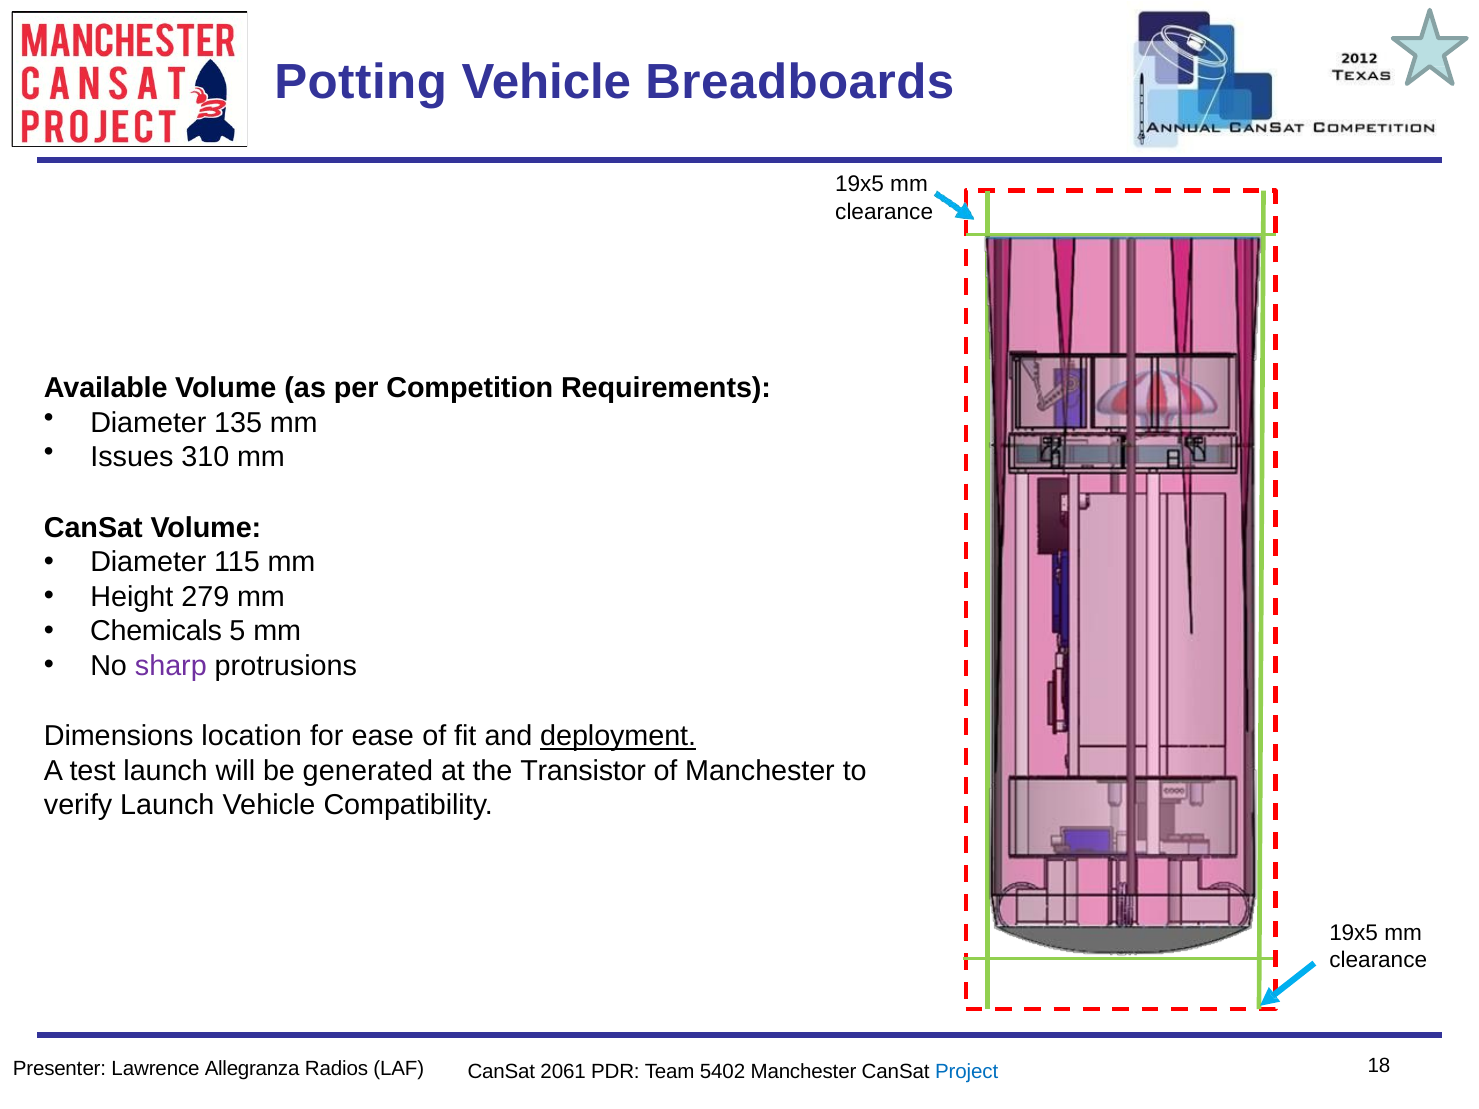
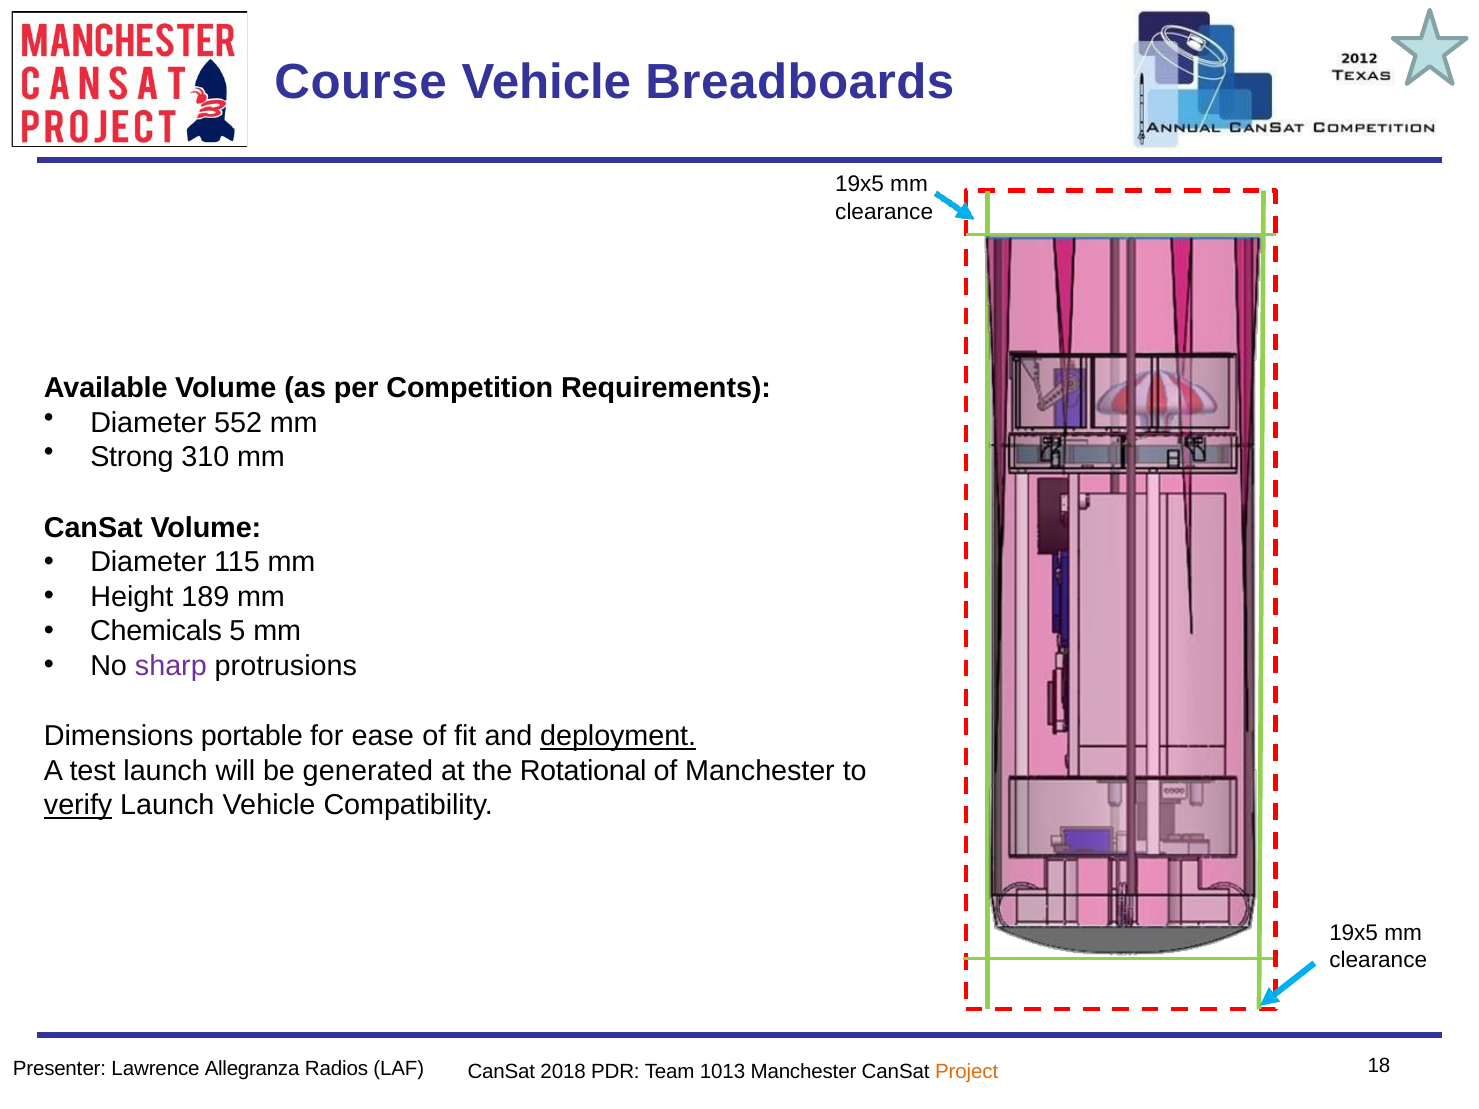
Potting: Potting -> Course (361, 82)
135: 135 -> 552 (238, 423)
Issues: Issues -> Strong (132, 457)
279: 279 -> 189 (205, 597)
location: location -> portable (252, 737)
Transistor: Transistor -> Rotational (583, 771)
verify underline: none -> present (78, 806)
2061: 2061 -> 2018 (563, 1072)
5402: 5402 -> 1013 (723, 1072)
Project colour: blue -> orange (967, 1072)
